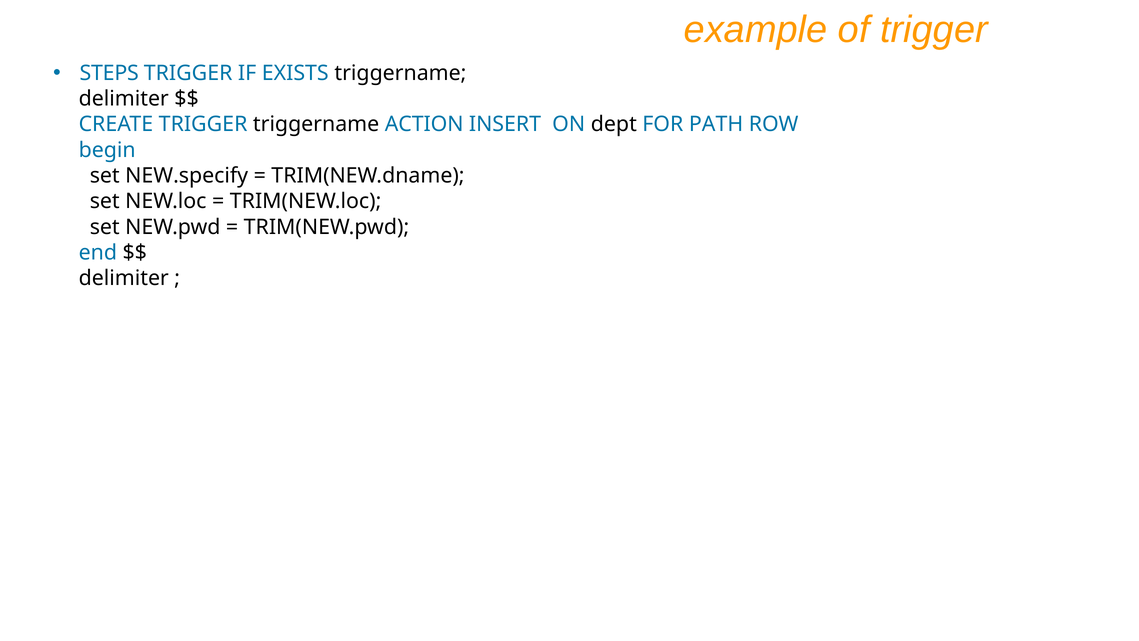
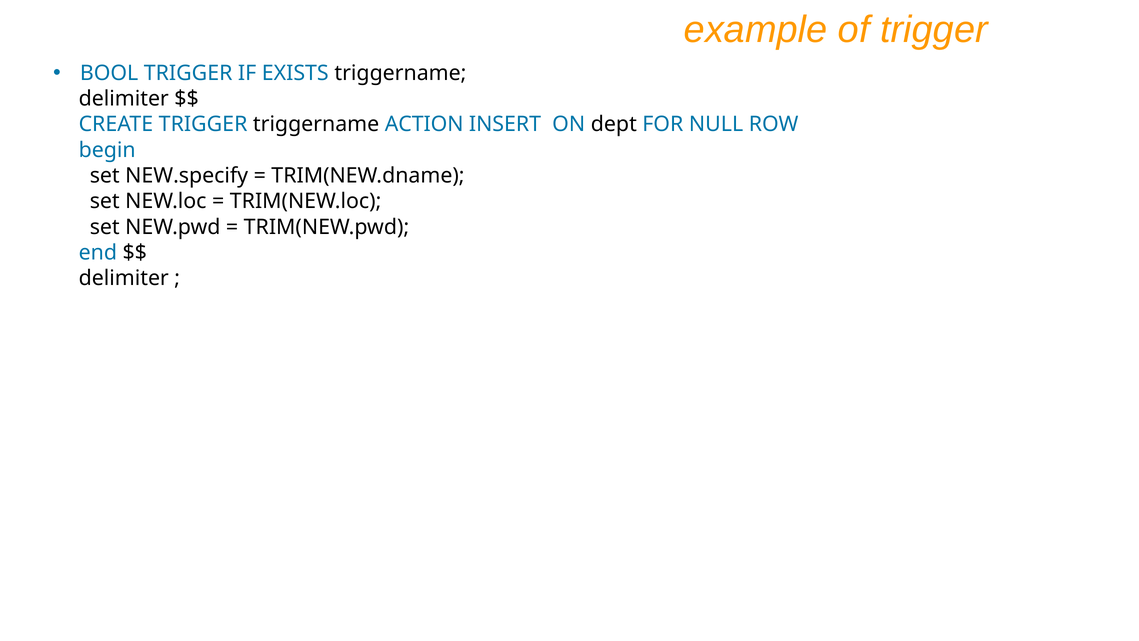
STEPS: STEPS -> BOOL (109, 73)
PATH: PATH -> NULL (716, 124)
